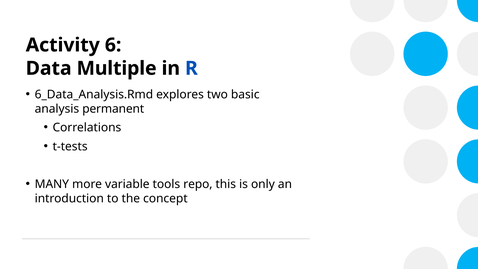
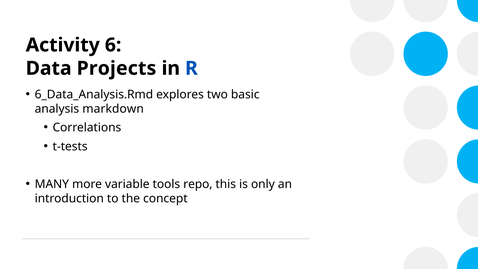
Multiple: Multiple -> Projects (116, 68)
permanent: permanent -> markdown (113, 109)
